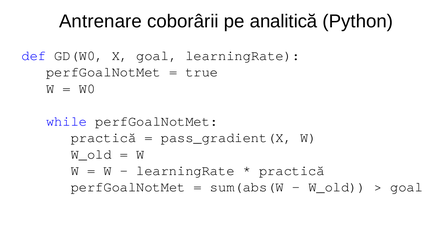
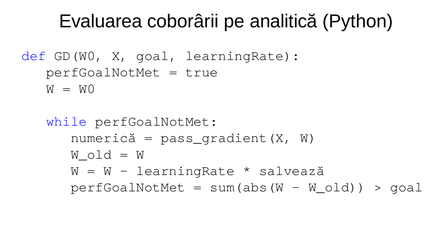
Antrenare: Antrenare -> Evaluarea (101, 21)
practică: practică -> numerică (104, 138)
practică: practică -> salvează (292, 171)
